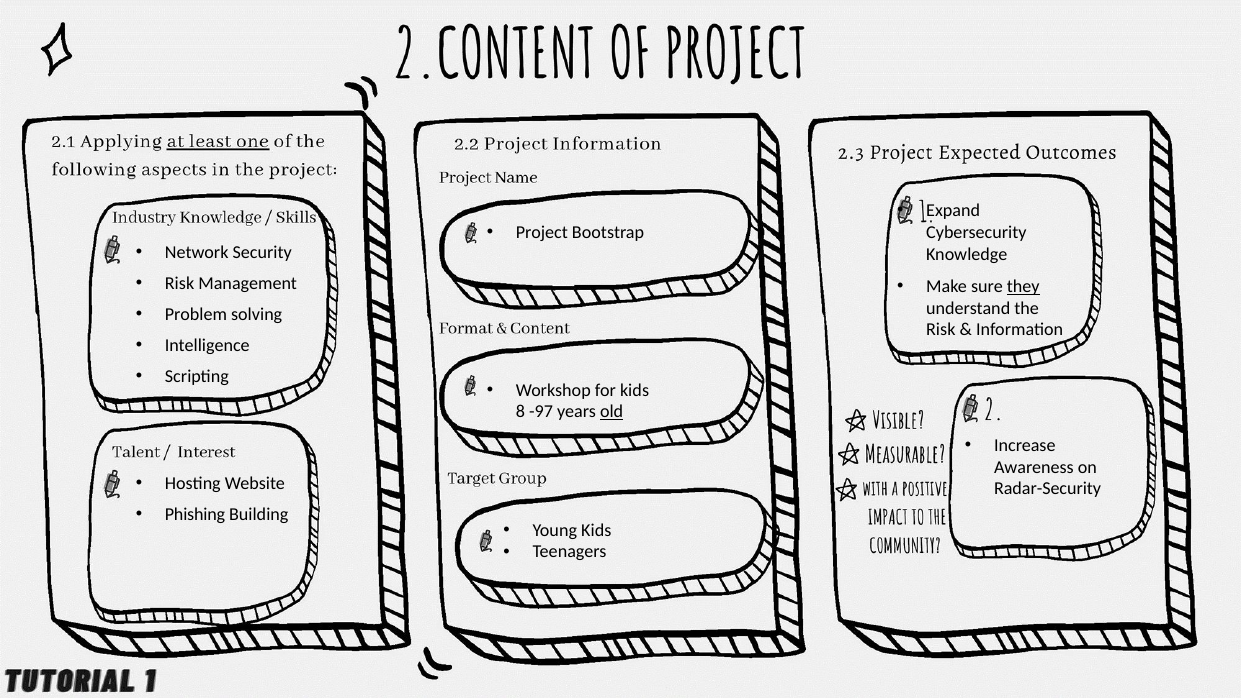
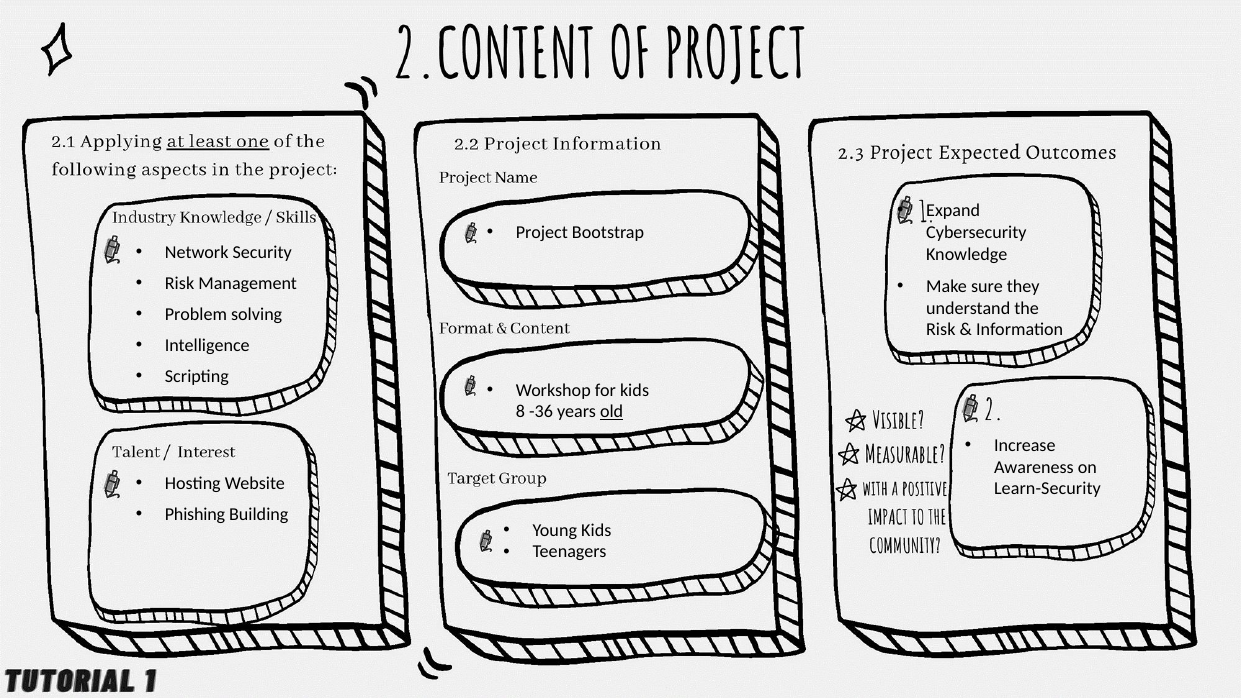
they underline: present -> none (1023, 286)
-97: -97 -> -36 (541, 412)
Radar-Security: Radar-Security -> Learn-Security (1047, 489)
